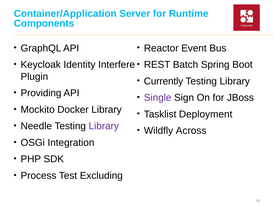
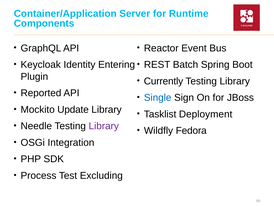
Interfere: Interfere -> Entering (117, 64)
Providing: Providing -> Reported (41, 93)
Single colour: purple -> blue (158, 97)
Docker: Docker -> Update (73, 109)
Across: Across -> Fedora (191, 130)
